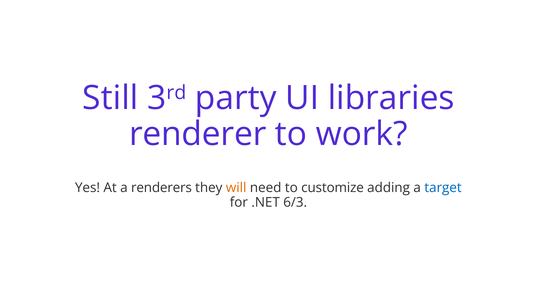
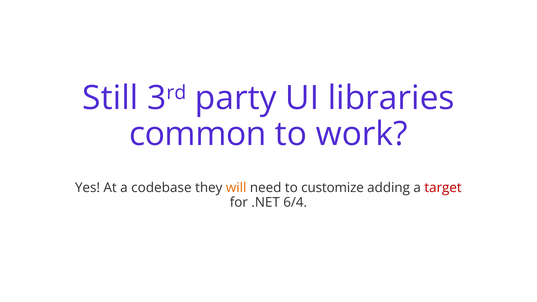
renderer: renderer -> common (198, 134)
renderers: renderers -> codebase (161, 188)
target colour: blue -> red (443, 188)
6/3: 6/3 -> 6/4 (295, 202)
